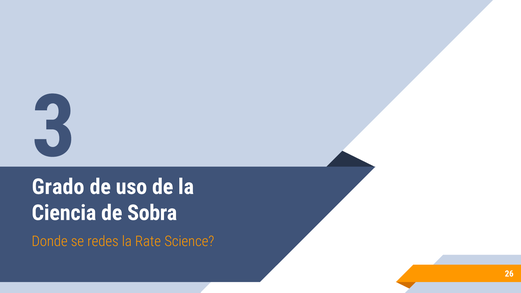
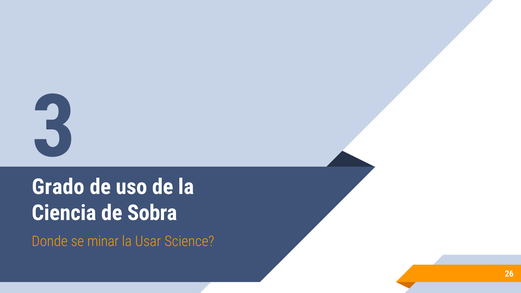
redes: redes -> minar (103, 241)
Rate: Rate -> Usar (148, 241)
